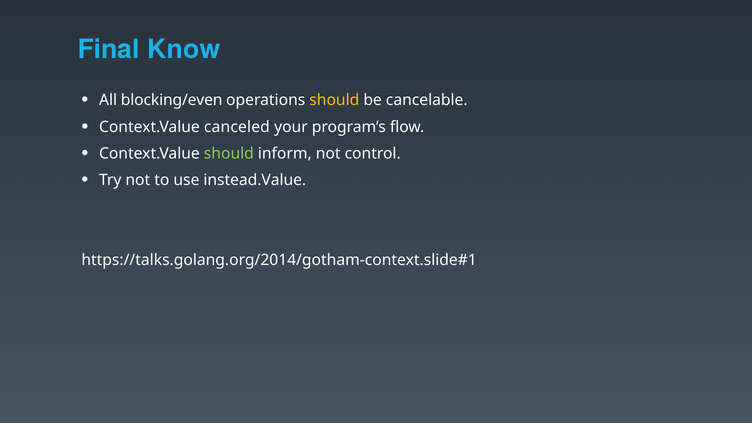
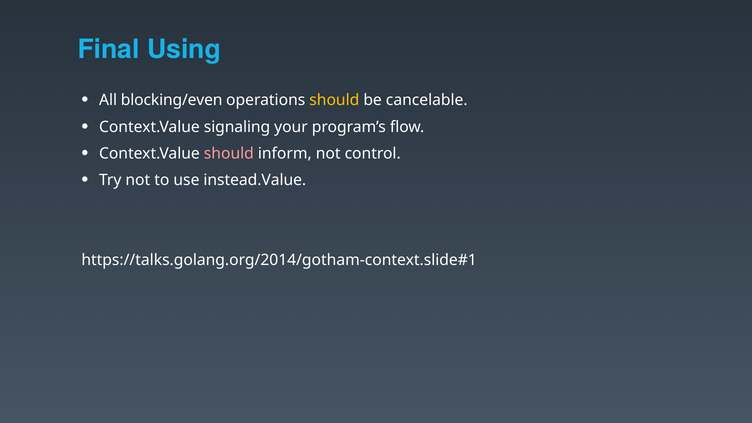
Know: Know -> Using (184, 50)
canceled: canceled -> signaling (237, 127)
should colour: light green -> pink (229, 153)
